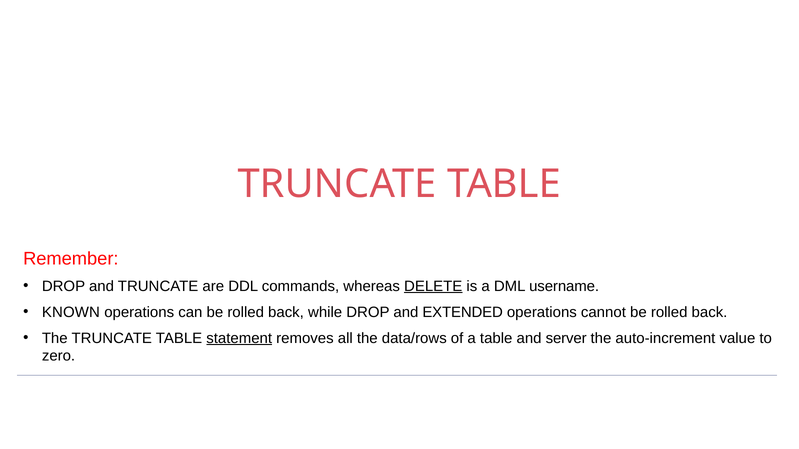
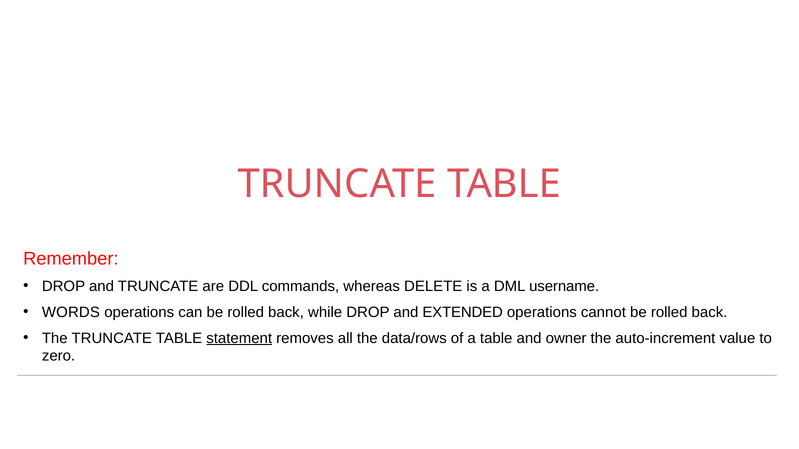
DELETE underline: present -> none (433, 287)
KNOWN: KNOWN -> WORDS (71, 312)
server: server -> owner (566, 338)
